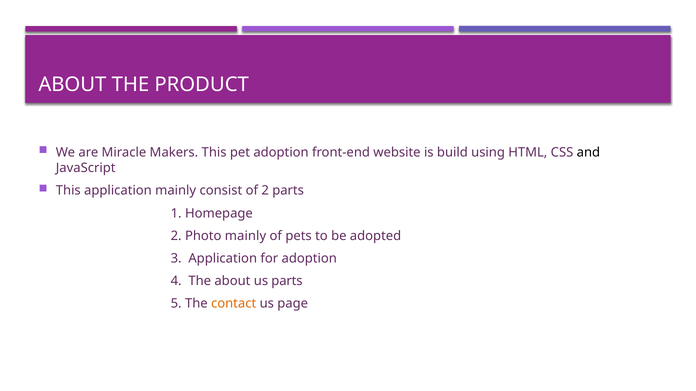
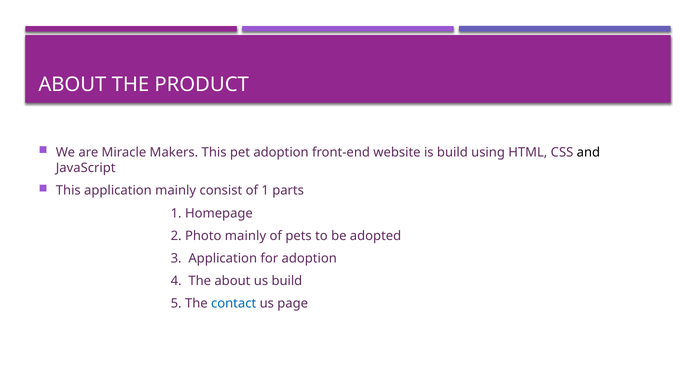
of 2: 2 -> 1 (265, 191)
us parts: parts -> build (287, 281)
contact colour: orange -> blue (234, 304)
